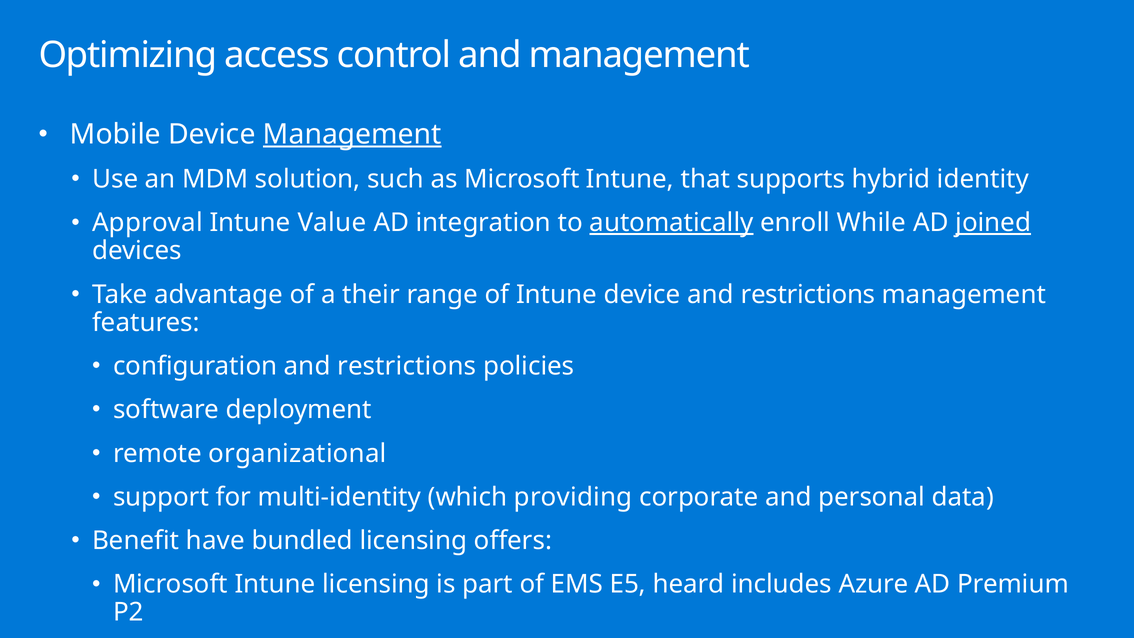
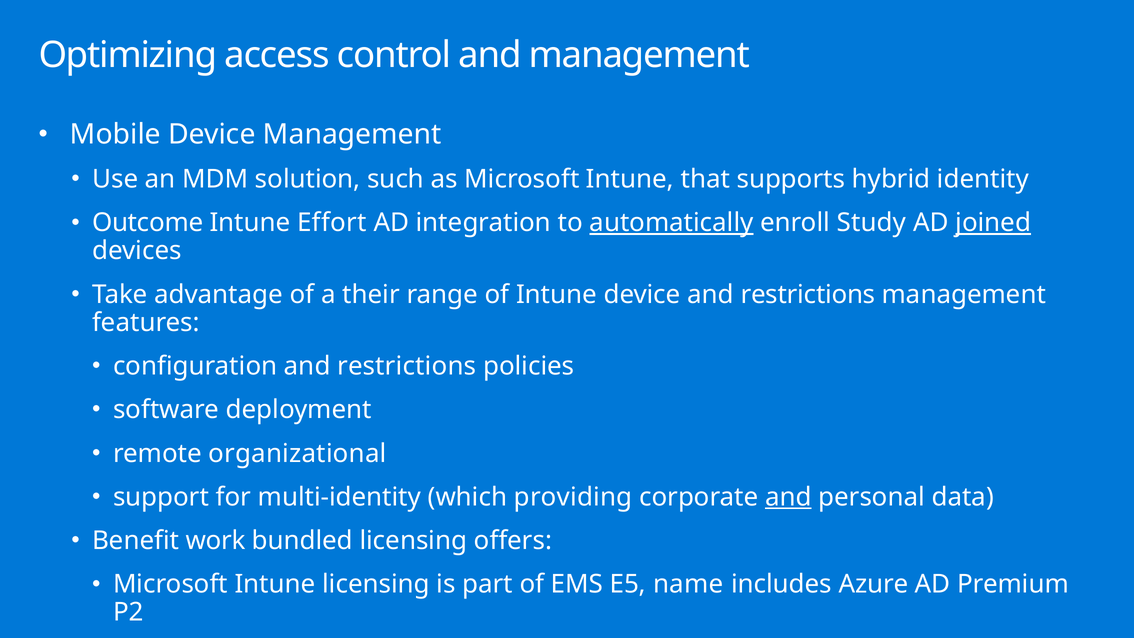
Management underline: present -> none (352, 134)
Approval: Approval -> Outcome (148, 223)
Value: Value -> Effort (332, 223)
While: While -> Study (871, 223)
and underline: none -> present (788, 497)
have: have -> work (216, 541)
heard: heard -> name (688, 584)
